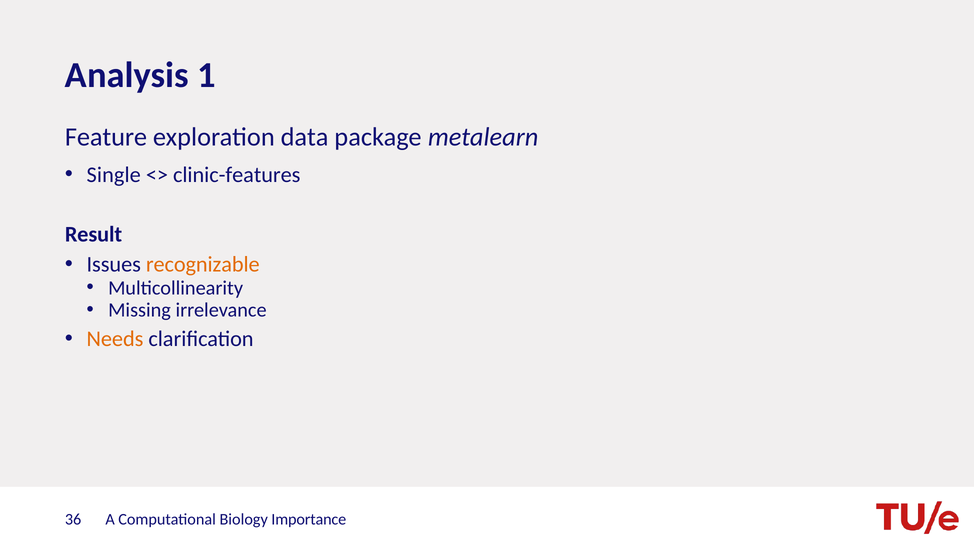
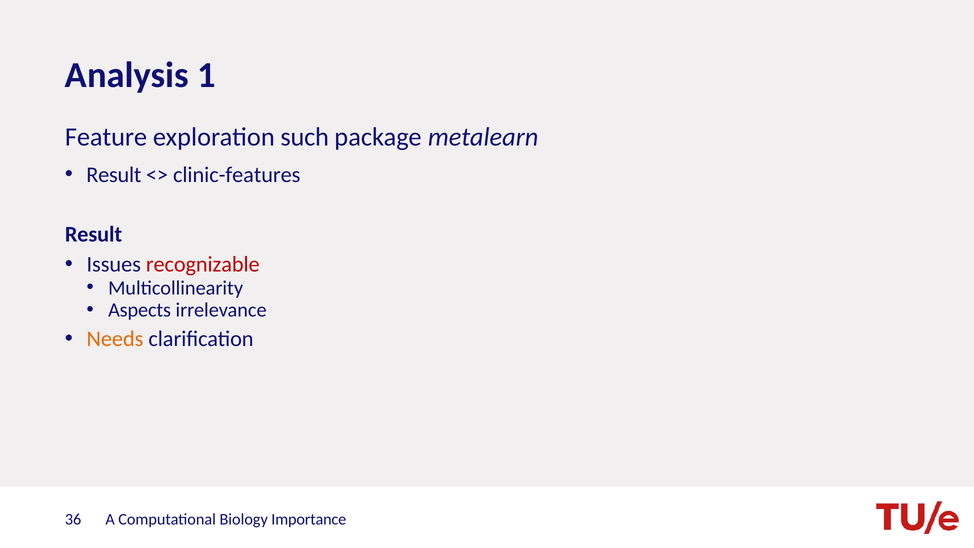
data: data -> such (305, 137)
Single: Single -> Result (114, 175)
recognizable colour: orange -> red (203, 264)
Missing: Missing -> Aspects (140, 310)
